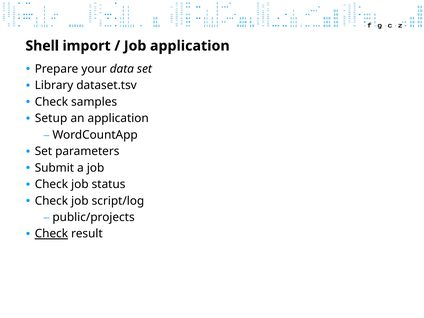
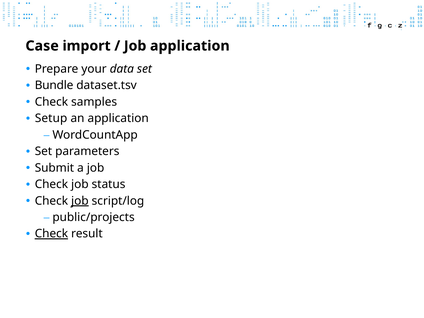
Shell: Shell -> Case (42, 46)
Library: Library -> Bundle (54, 85)
job underline: none -> present (80, 201)
